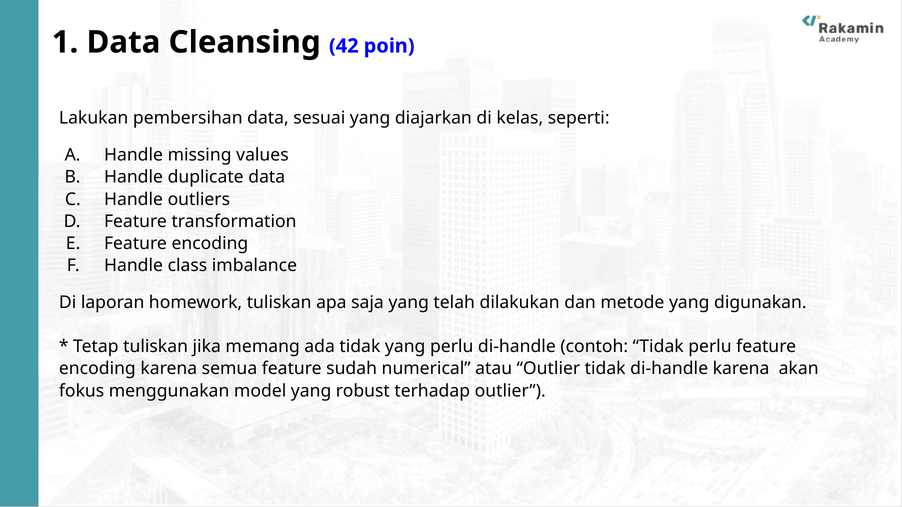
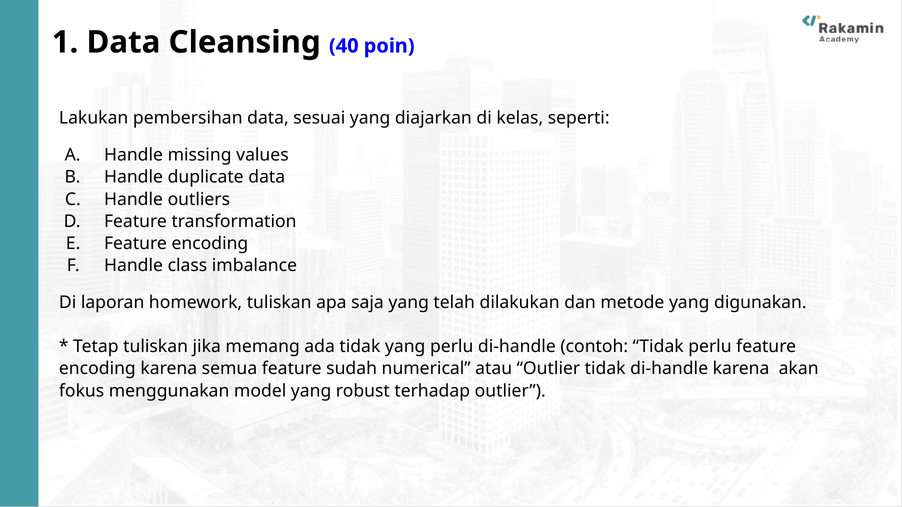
42: 42 -> 40 (344, 46)
